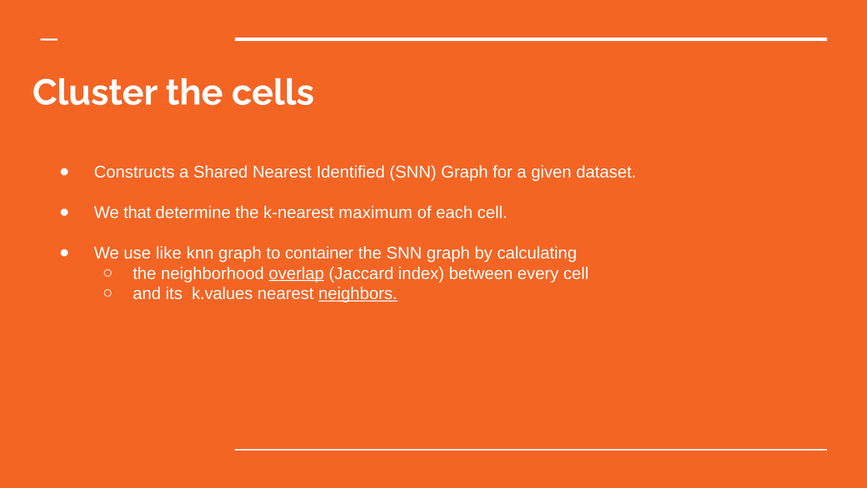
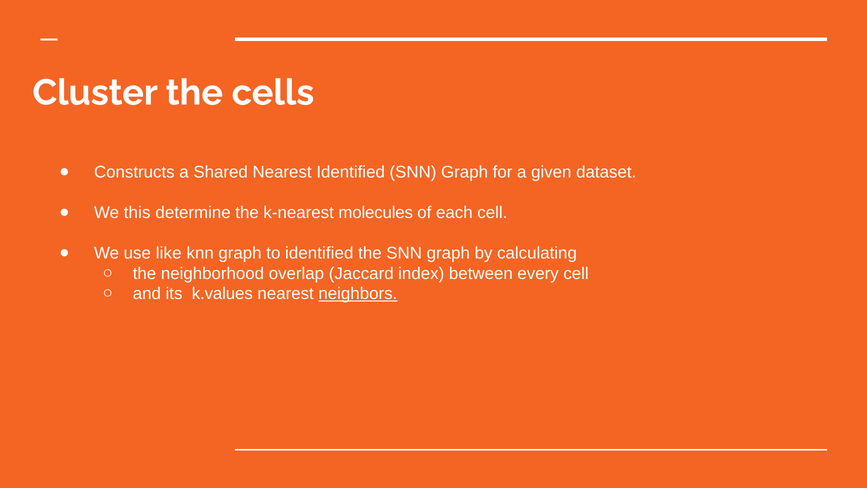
that: that -> this (137, 213)
maximum: maximum -> molecules (376, 213)
to container: container -> identified (319, 253)
overlap underline: present -> none (296, 273)
